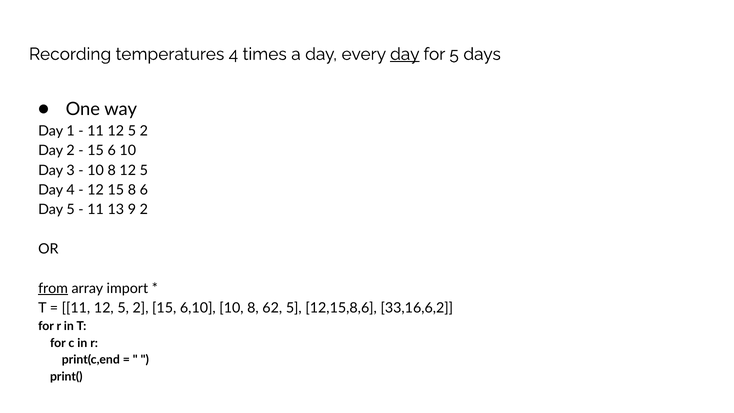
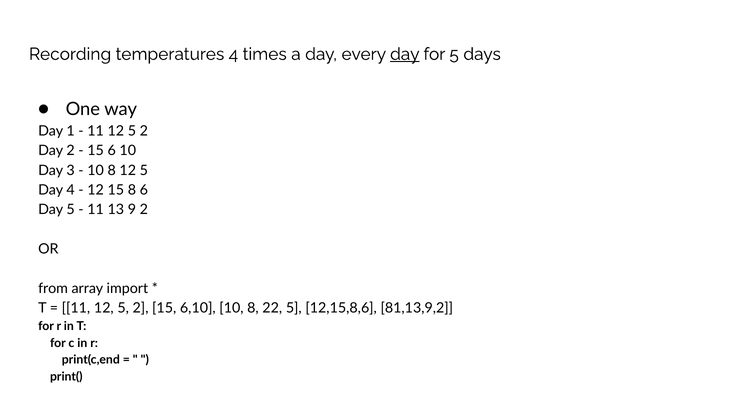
from underline: present -> none (53, 288)
62: 62 -> 22 (272, 308)
33,16,6,2: 33,16,6,2 -> 81,13,9,2 (417, 308)
